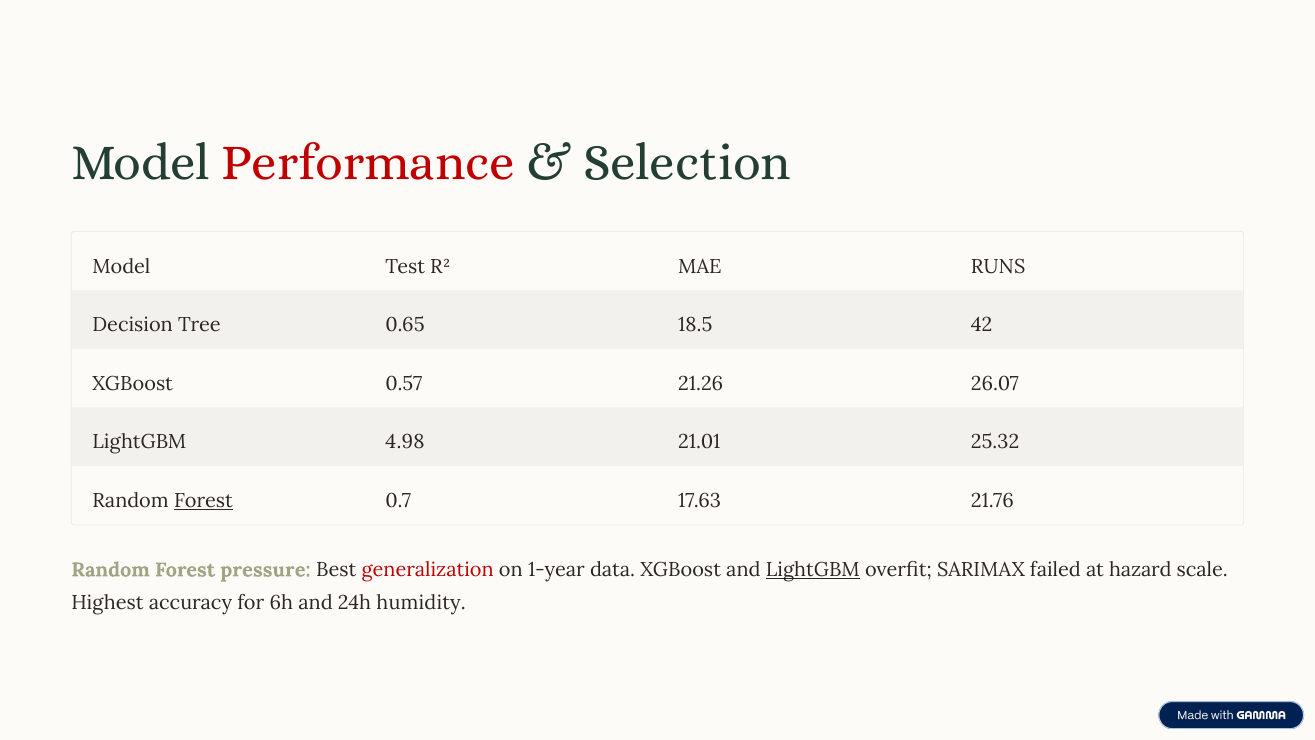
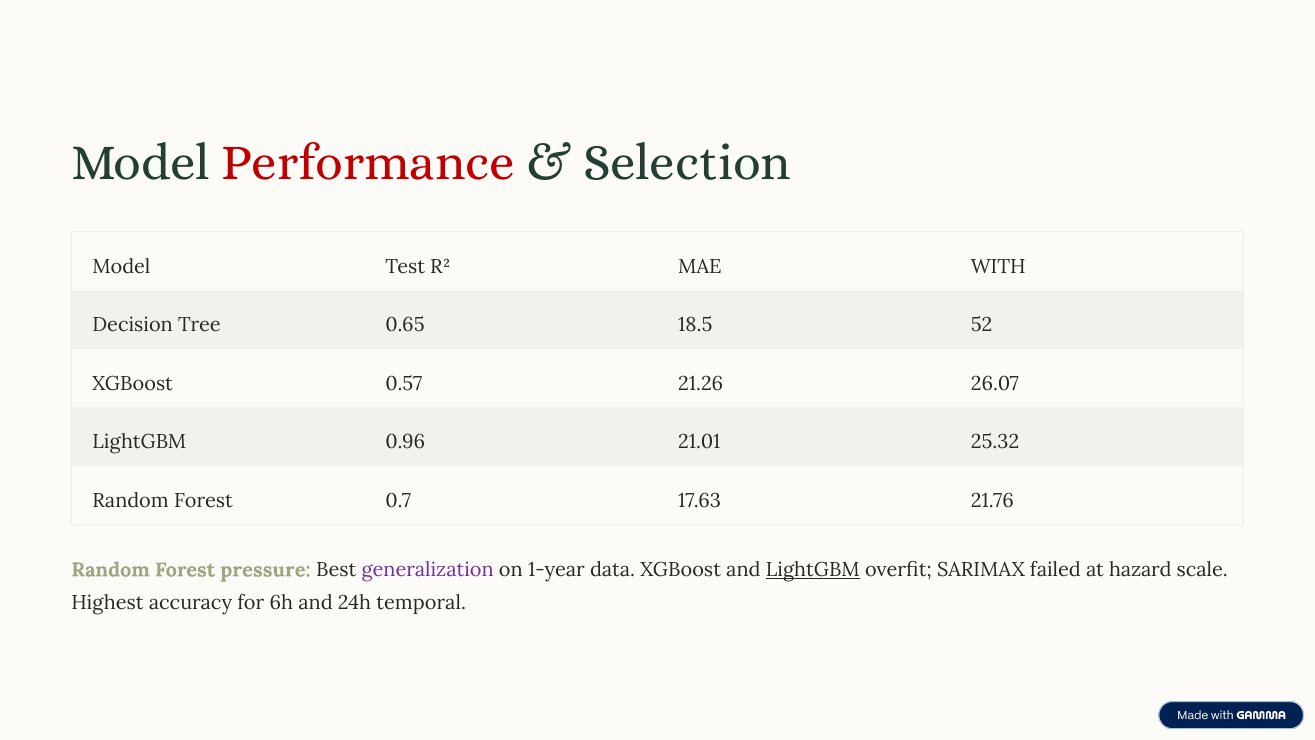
RUNS: RUNS -> WITH (998, 267)
42: 42 -> 52 (982, 325)
4.98: 4.98 -> 0.96 (405, 442)
Forest underline: present -> none (203, 501)
generalization colour: red -> purple (428, 570)
humidity: humidity -> temporal (421, 602)
